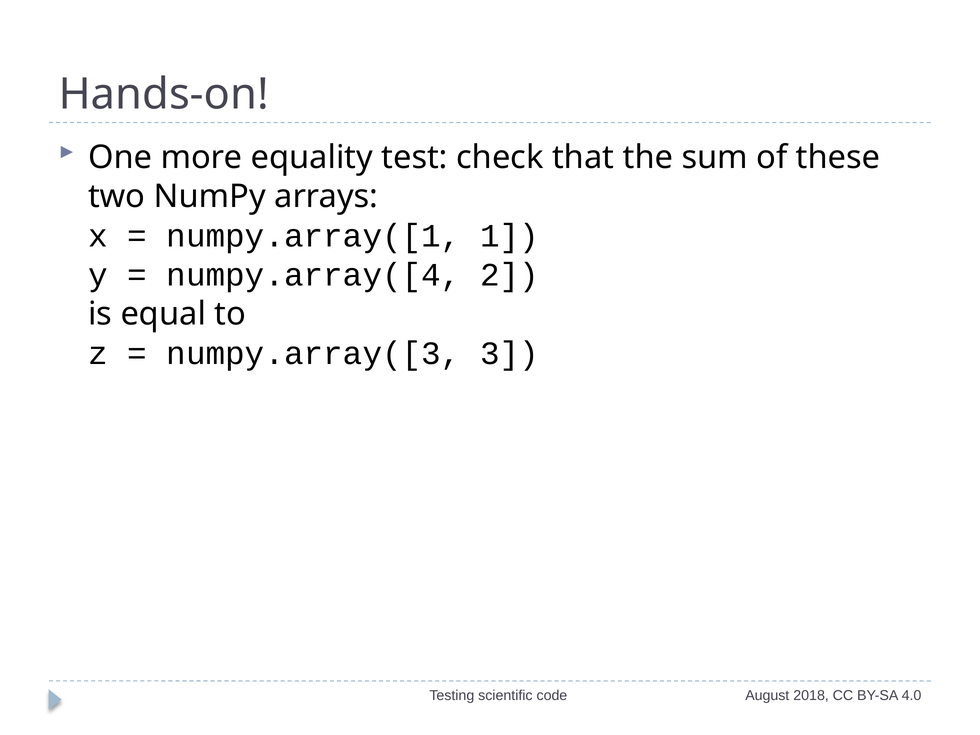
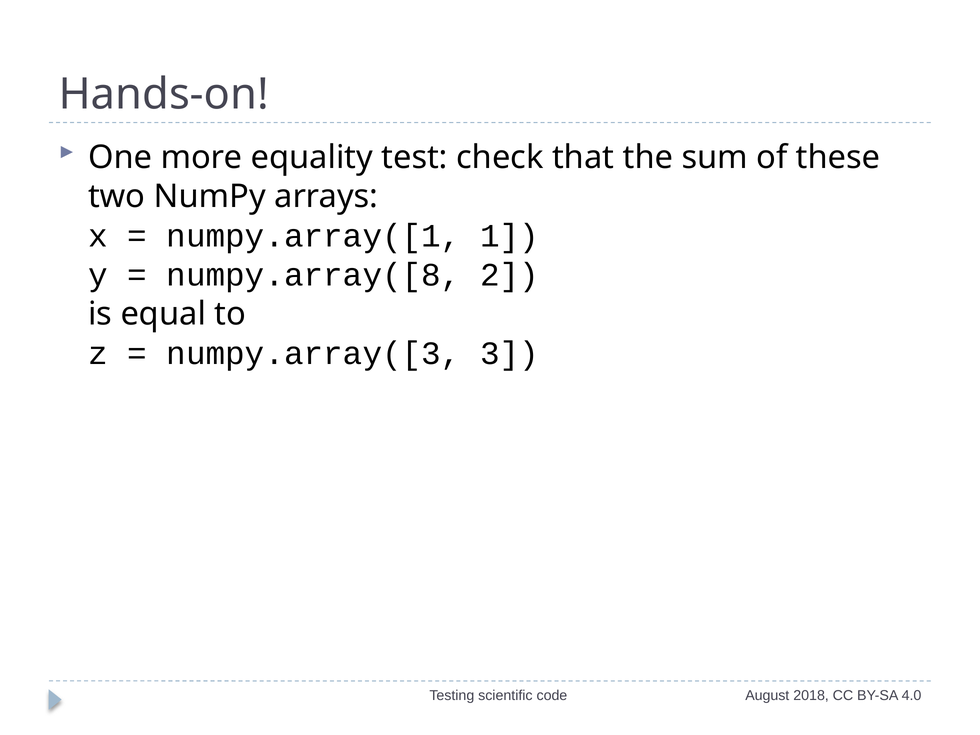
numpy.array([4: numpy.array([4 -> numpy.array([8 (314, 275)
